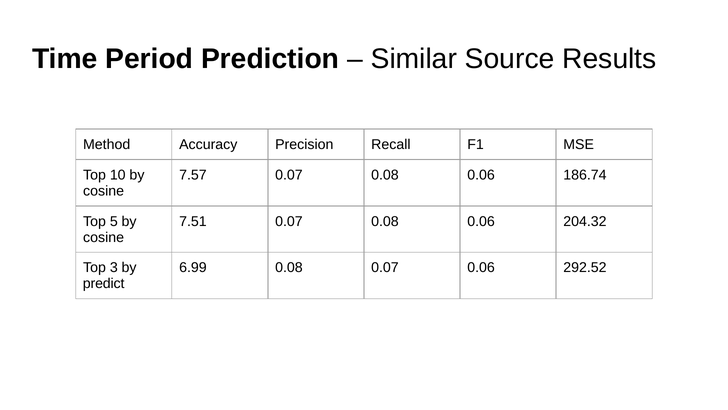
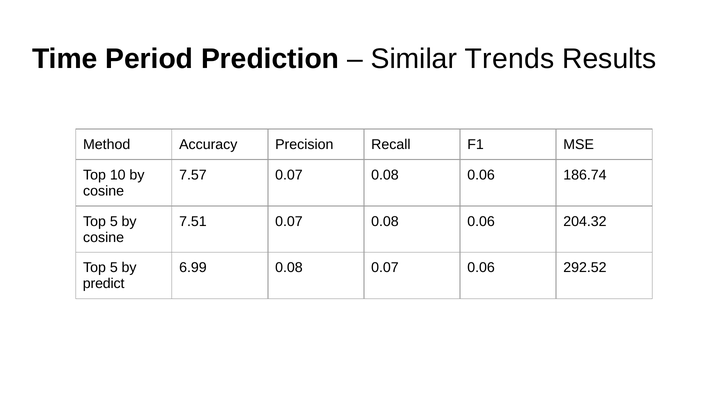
Source: Source -> Trends (510, 59)
3: 3 -> 5 (114, 267)
